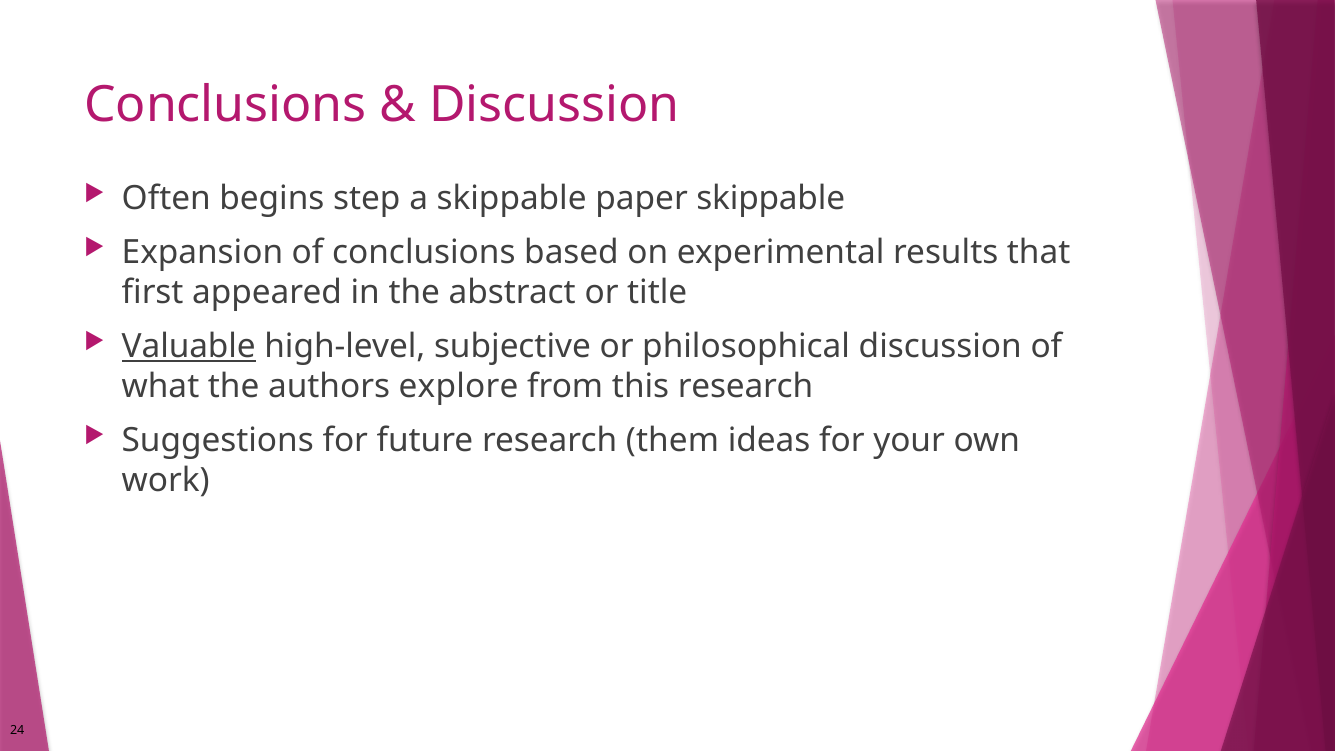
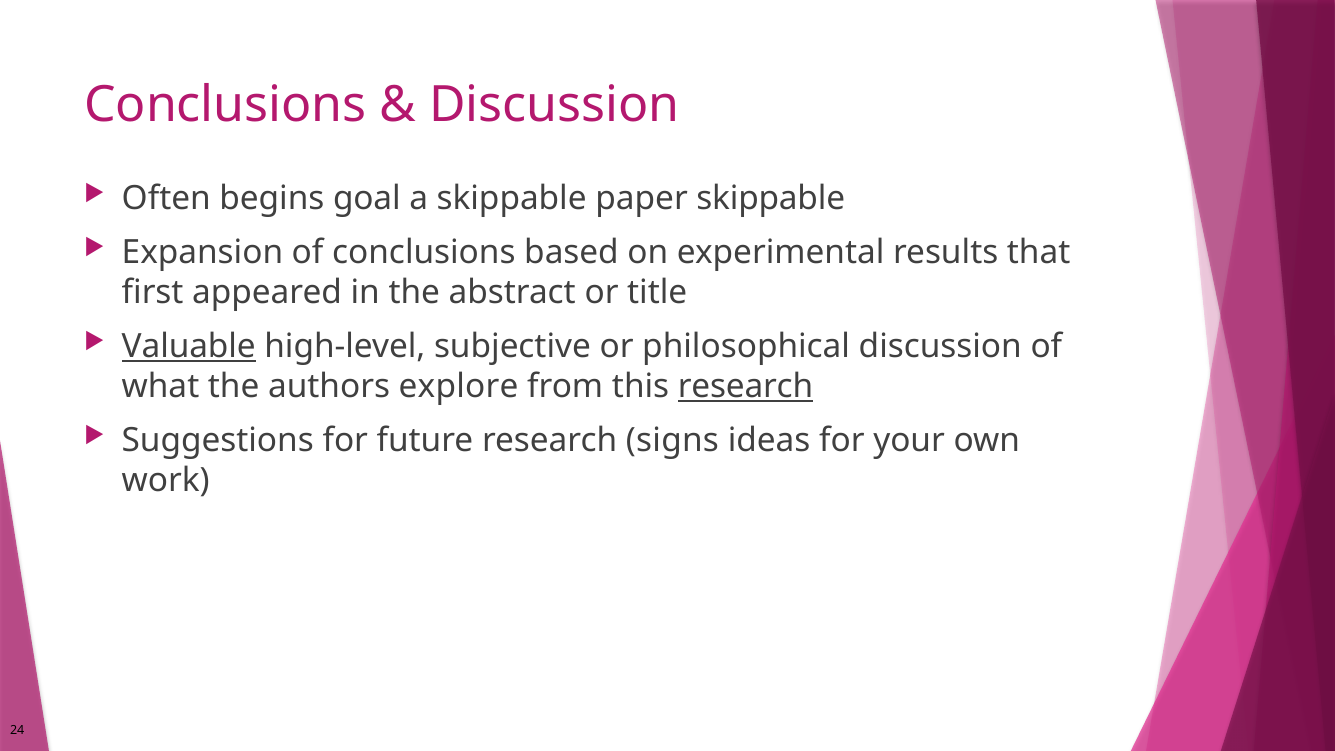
step: step -> goal (367, 199)
research underline: none -> present (746, 387)
them: them -> signs (672, 441)
